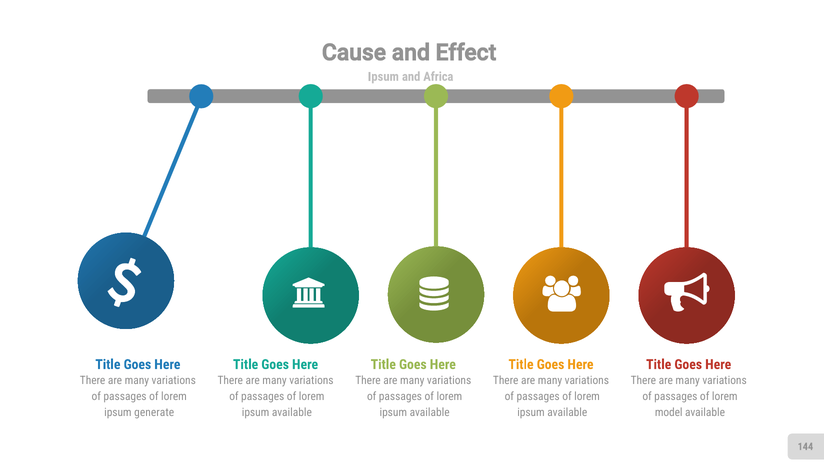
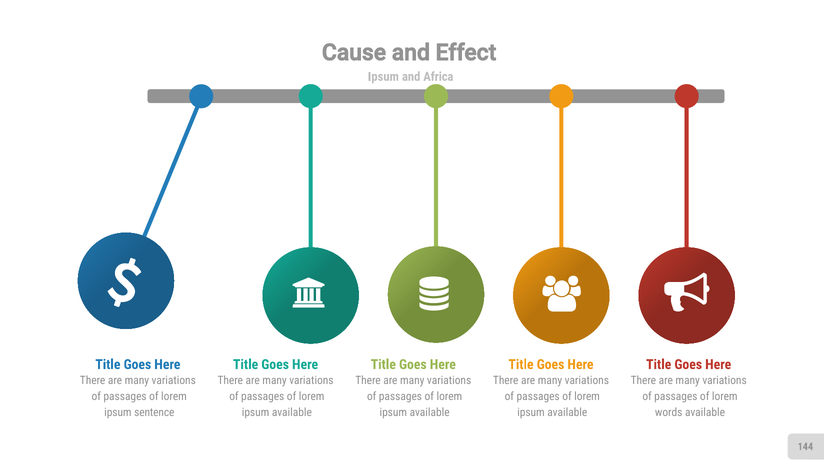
generate: generate -> sentence (154, 412)
model: model -> words (669, 412)
